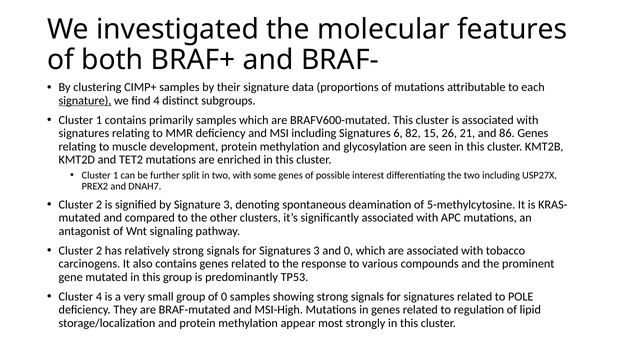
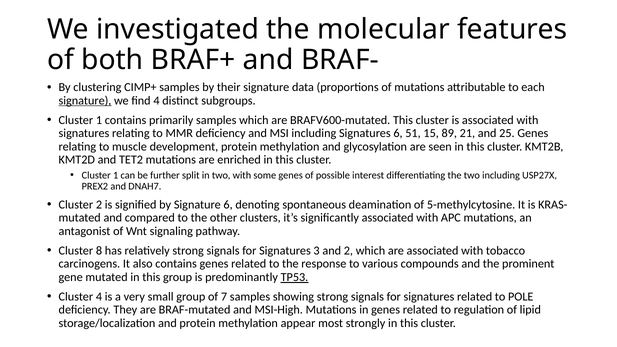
82: 82 -> 51 (413, 133)
26: 26 -> 89 (449, 133)
86: 86 -> 25 (507, 133)
Signature 3: 3 -> 6 (228, 205)
2: 2 -> 8 (99, 251)
and 0: 0 -> 2 (348, 251)
TP53 underline: none -> present (294, 277)
of 0: 0 -> 7 (224, 297)
